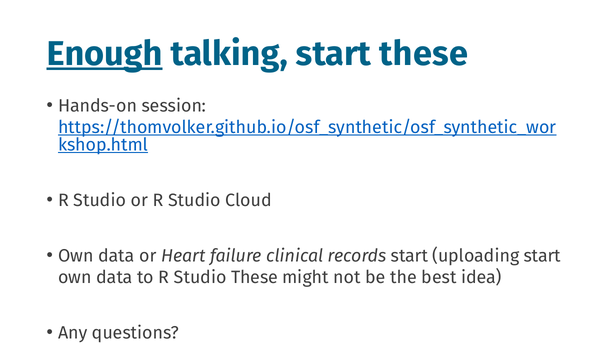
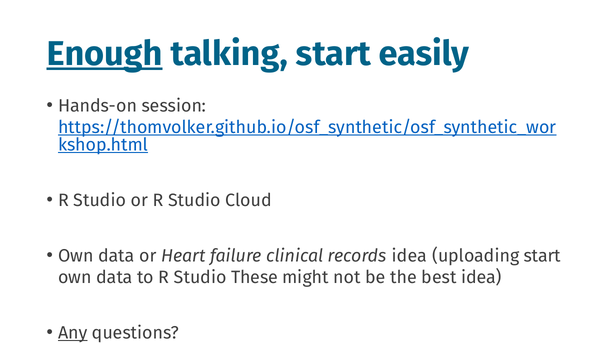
start these: these -> easily (424, 54)
records start: start -> idea (409, 256)
Any underline: none -> present (73, 332)
